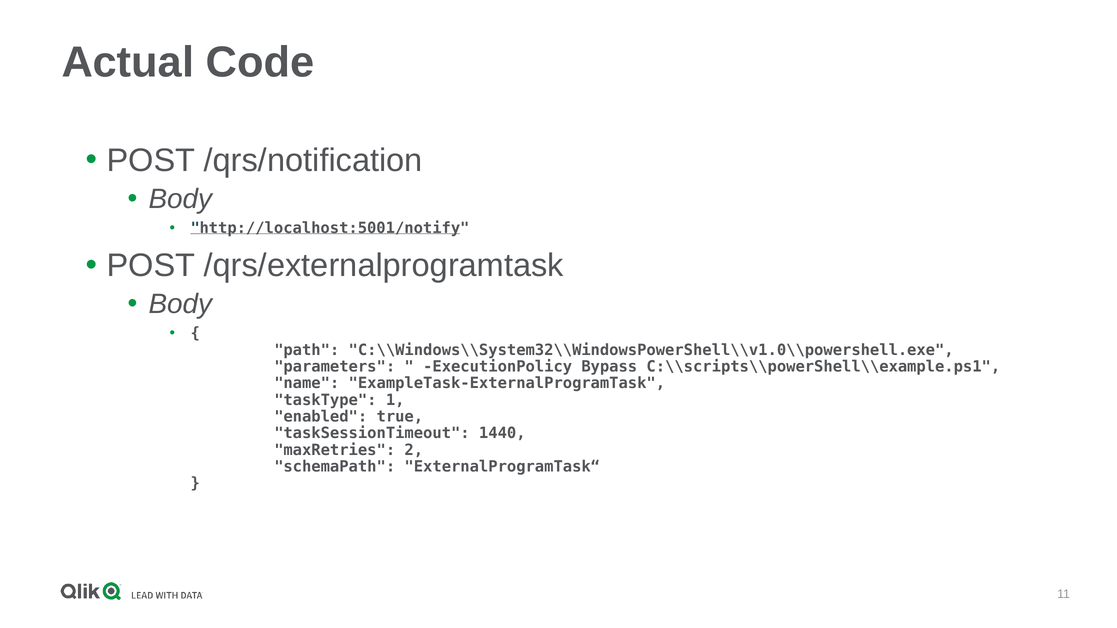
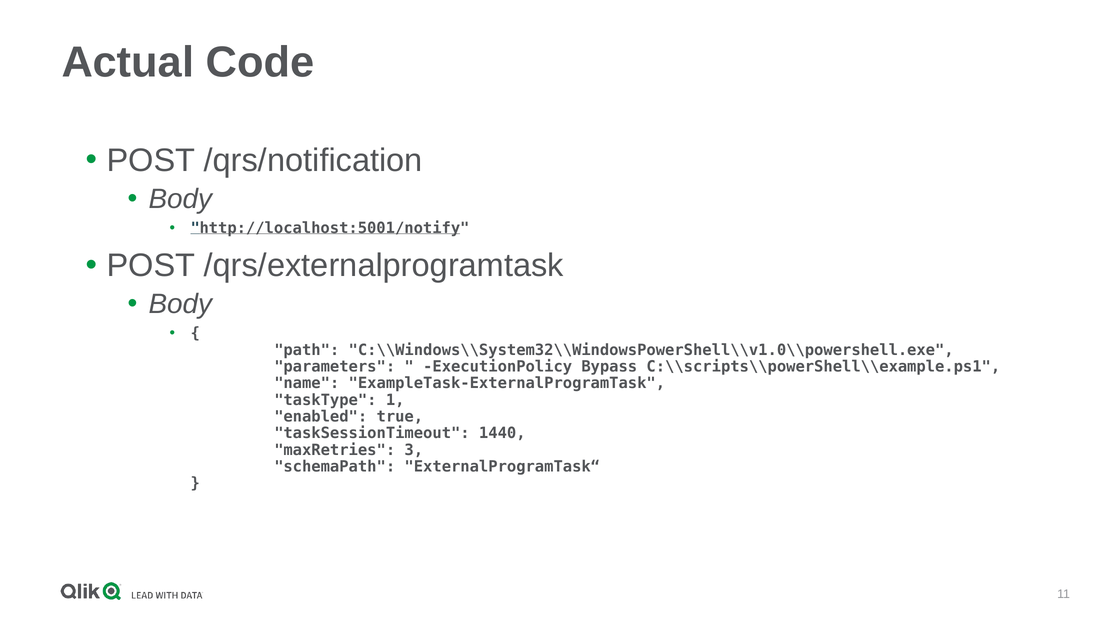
2: 2 -> 3 (414, 450)
